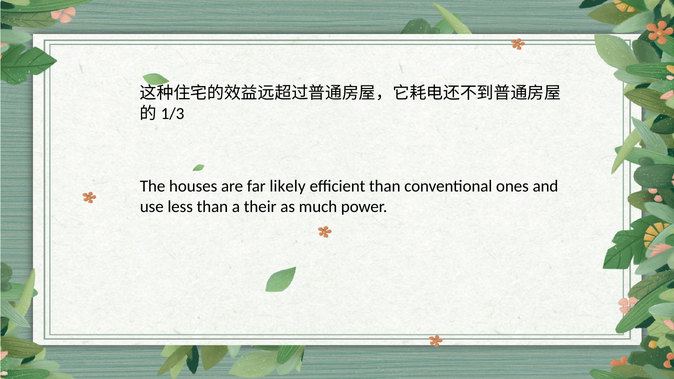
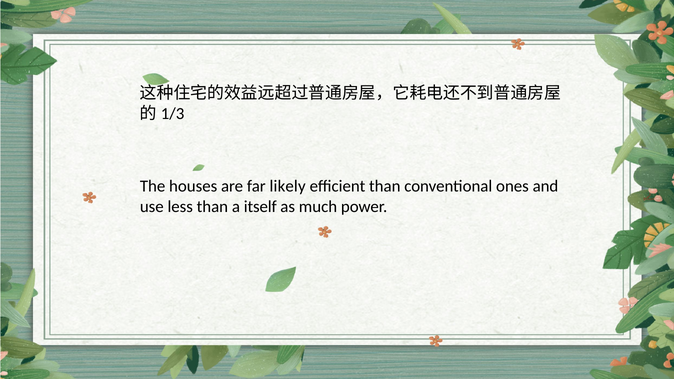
their: their -> itself (260, 207)
